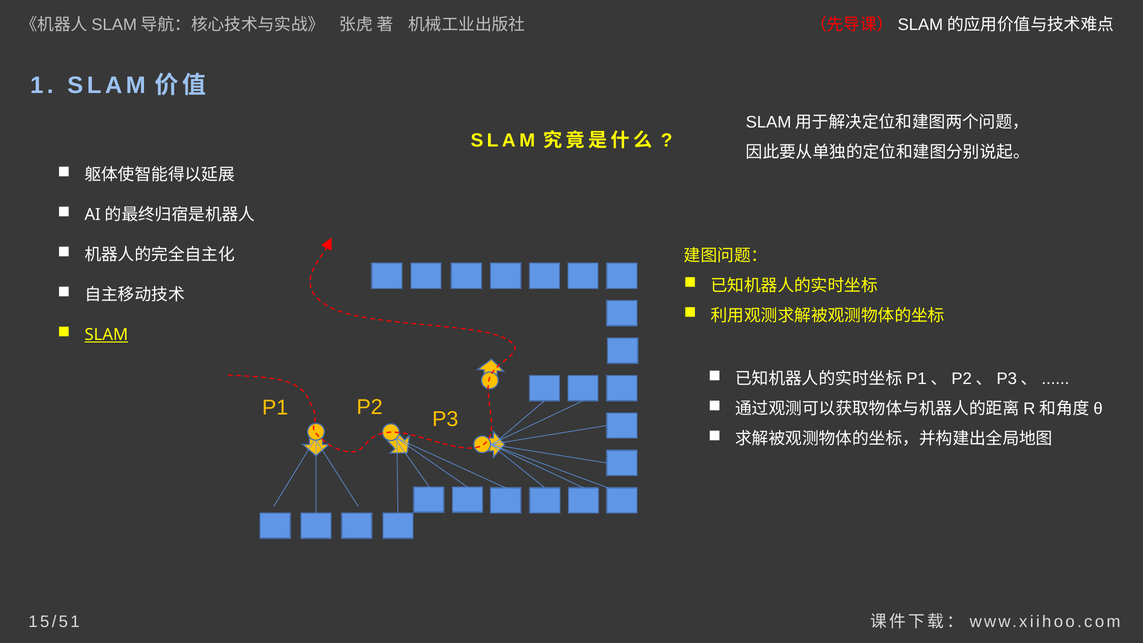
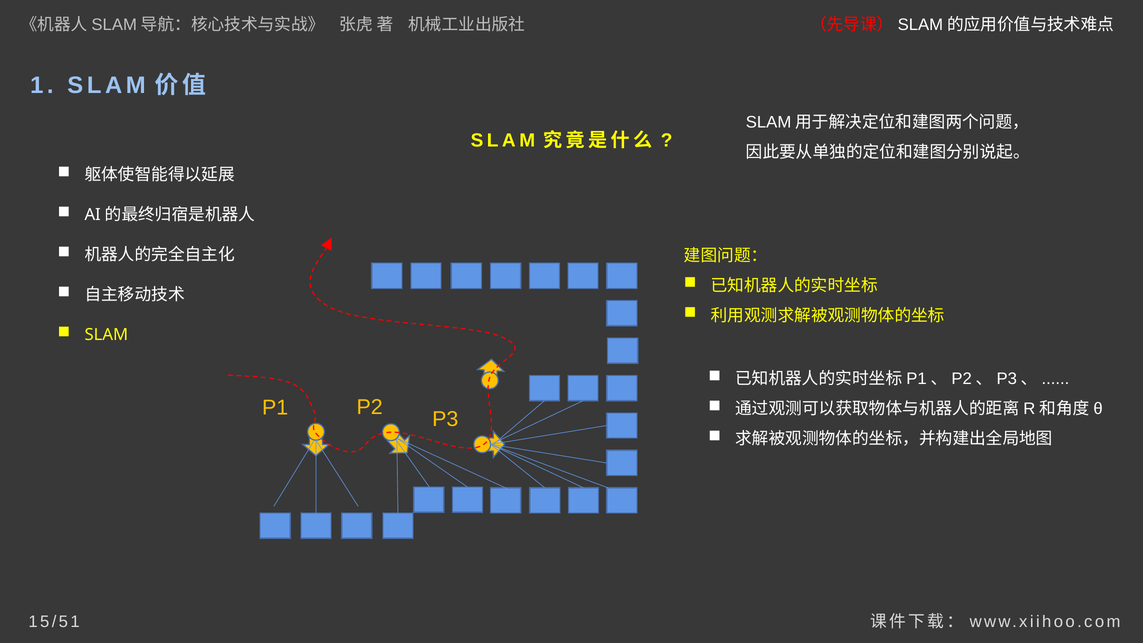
SLAM underline: present -> none (106, 335)
